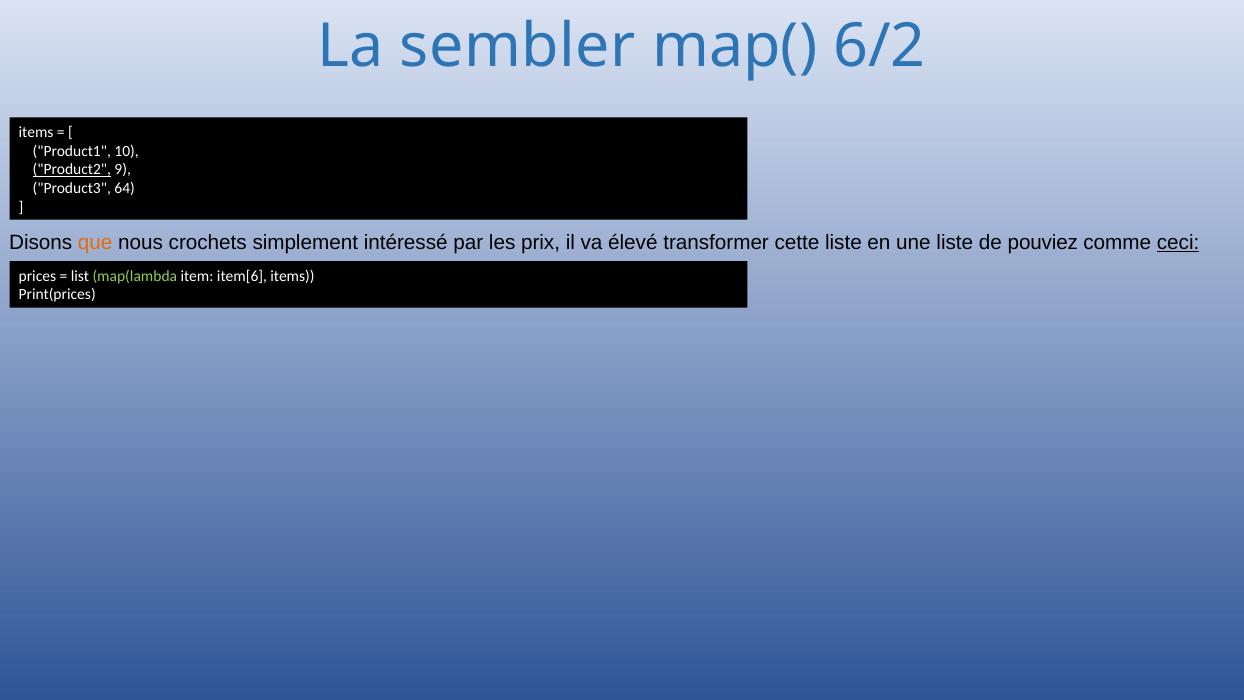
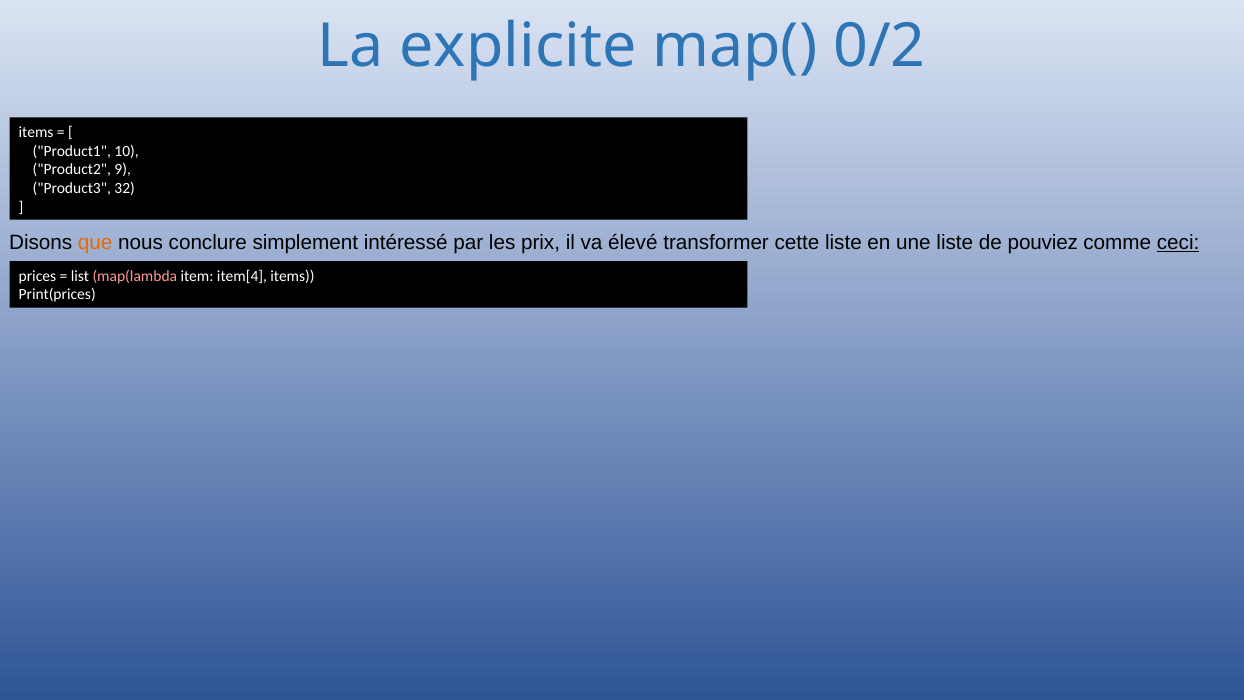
sembler: sembler -> explicite (518, 47)
6/2: 6/2 -> 0/2 (879, 47)
Product2 underline: present -> none (72, 170)
64: 64 -> 32 (125, 188)
crochets: crochets -> conclure (208, 242)
map(lambda colour: light green -> pink (135, 276)
item[6: item[6 -> item[4 (242, 276)
